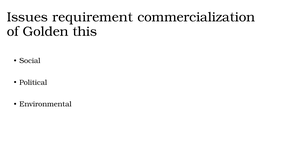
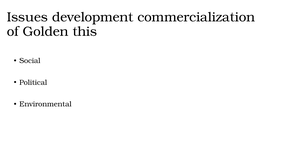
requirement: requirement -> development (93, 17)
